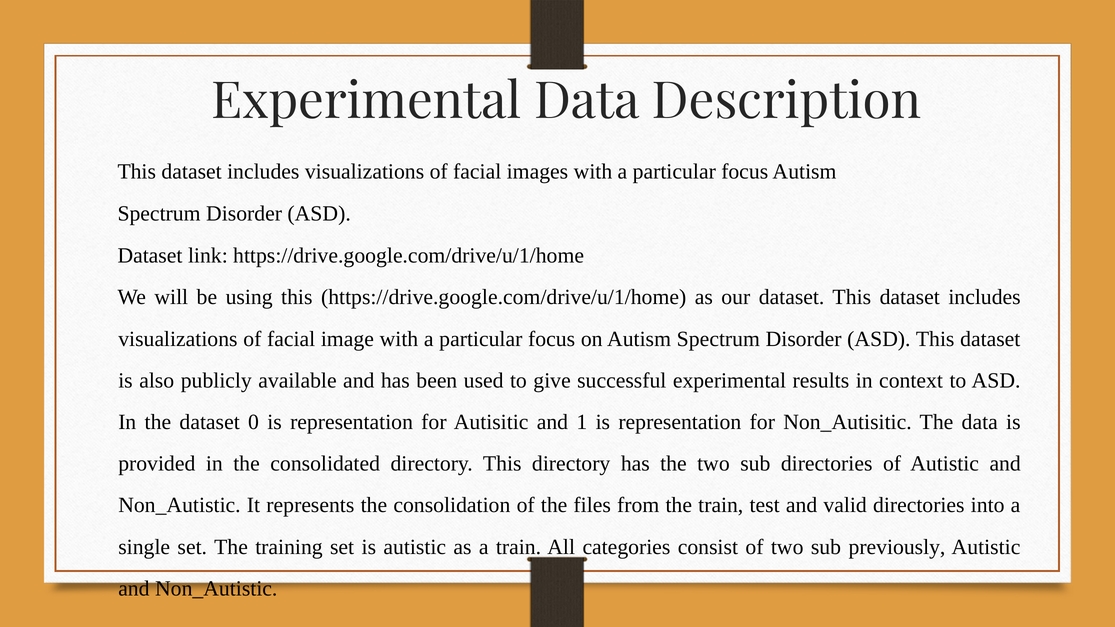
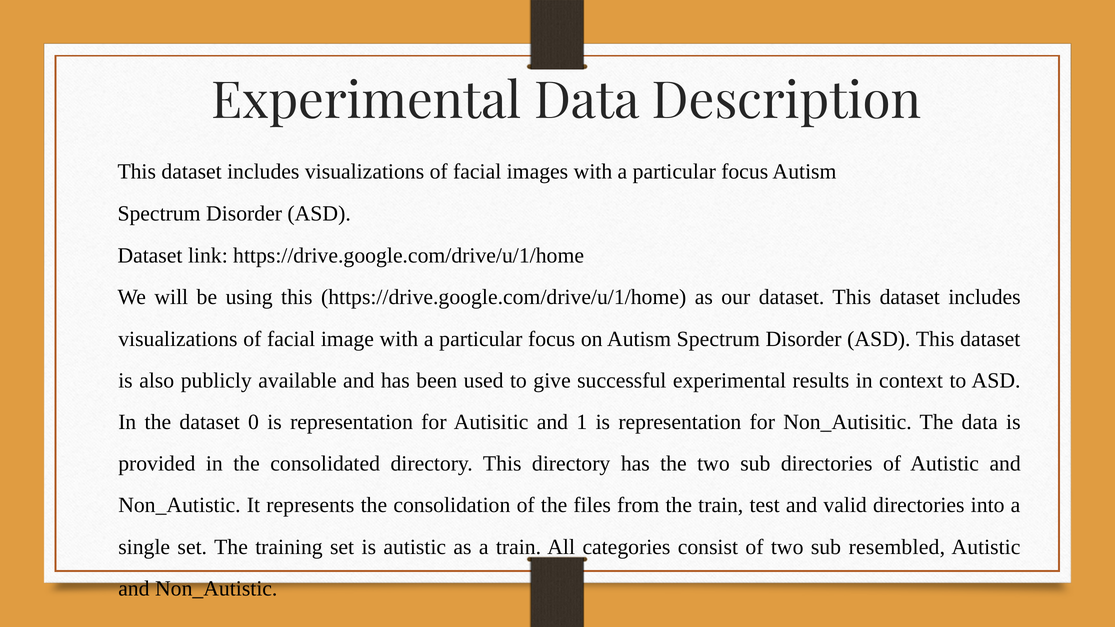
previously: previously -> resembled (897, 547)
